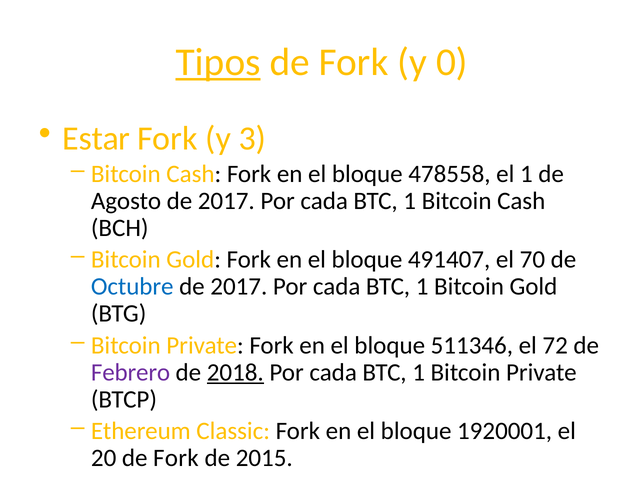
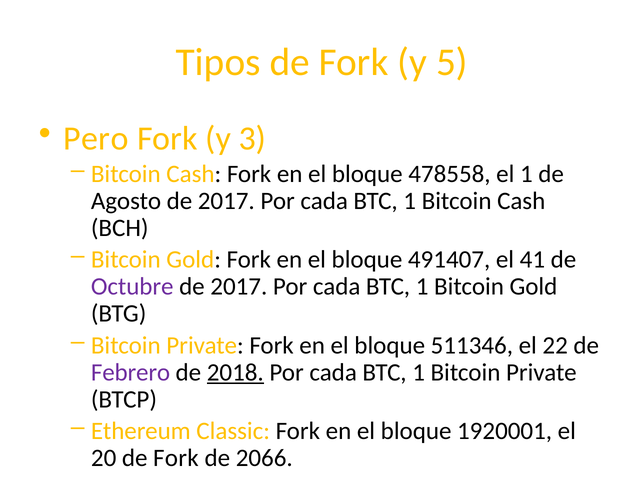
Tipos underline: present -> none (218, 62)
0: 0 -> 5 (452, 62)
Estar: Estar -> Pero (96, 139)
70: 70 -> 41 (532, 260)
Octubre colour: blue -> purple (132, 287)
72: 72 -> 22 (555, 345)
2015: 2015 -> 2066 (264, 458)
